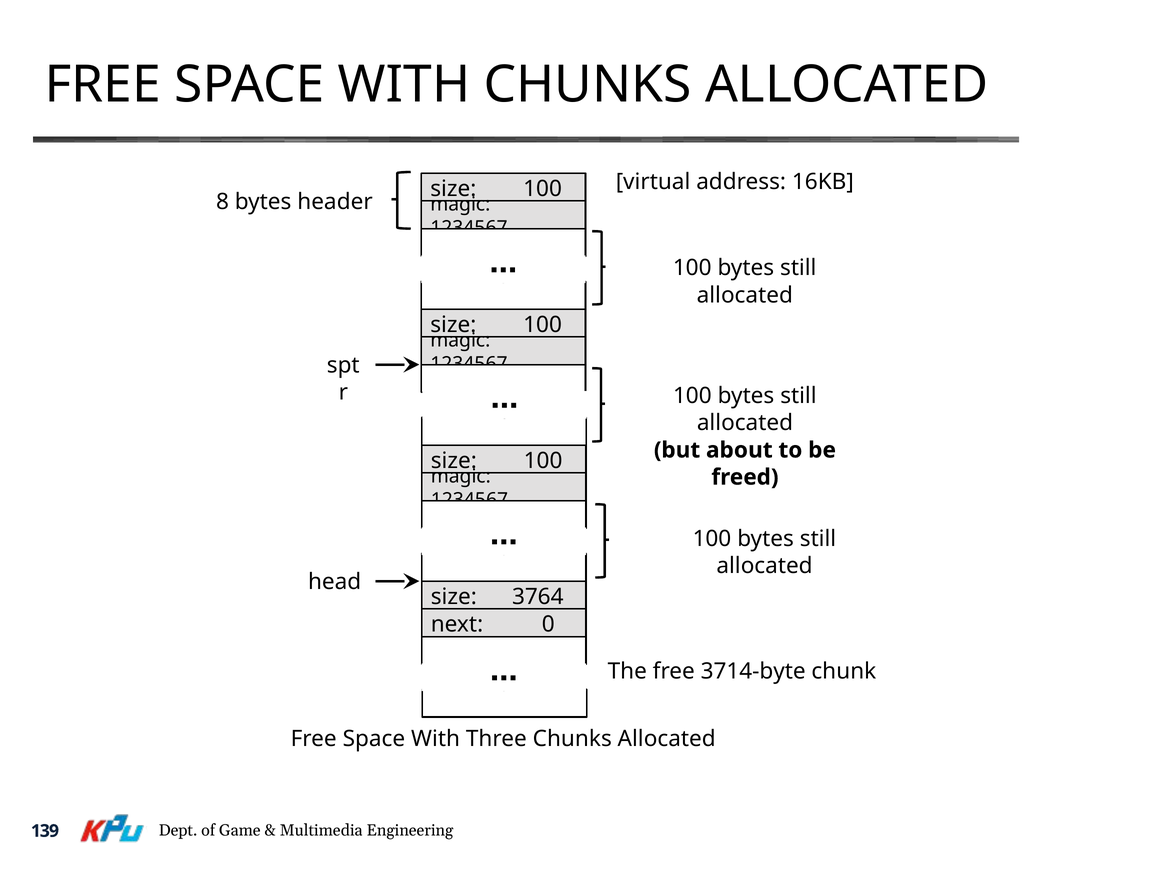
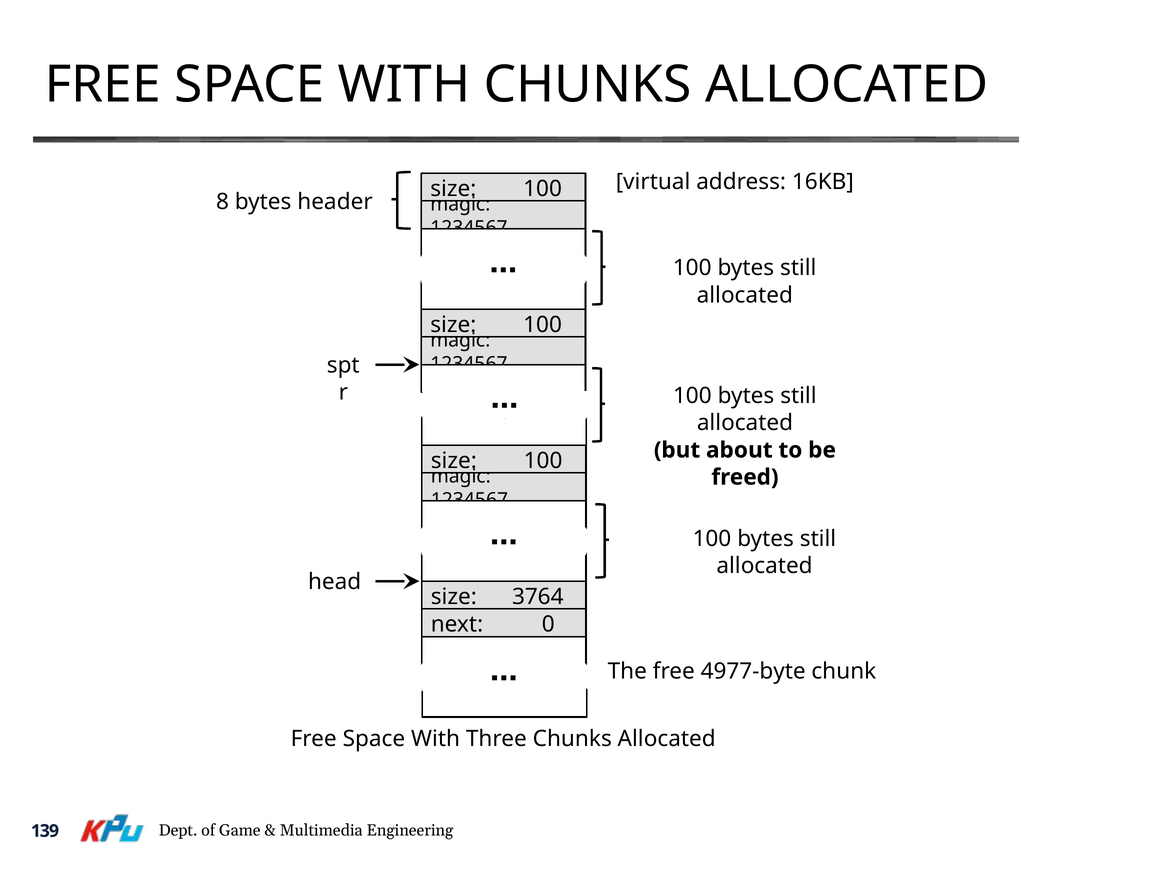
3714-byte: 3714-byte -> 4977-byte (753, 671)
